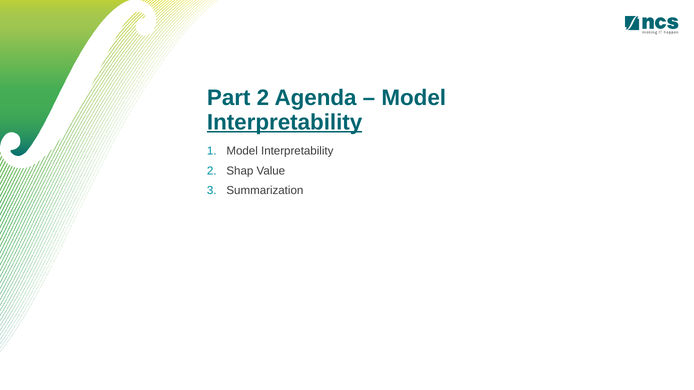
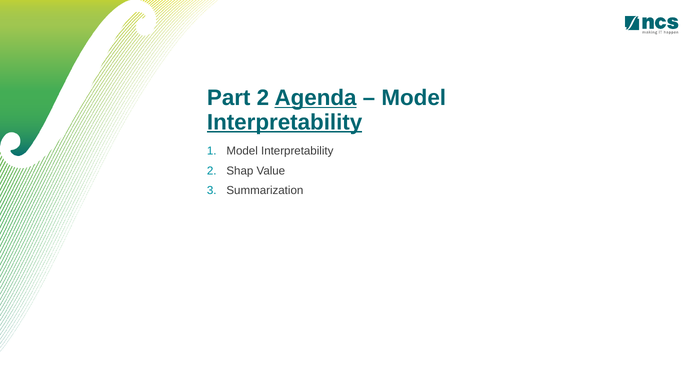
Agenda underline: none -> present (316, 98)
